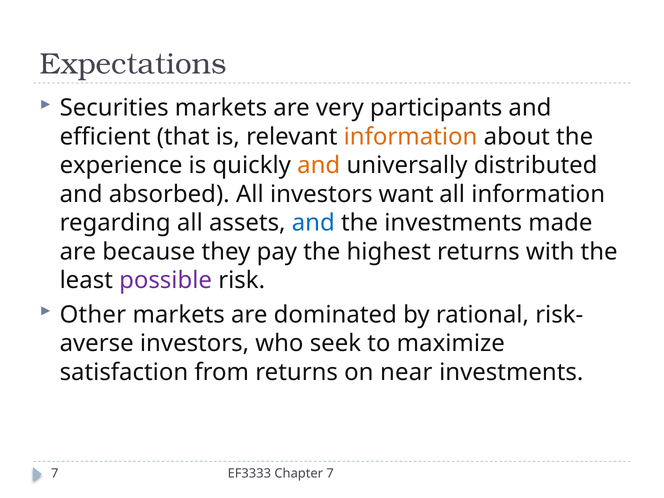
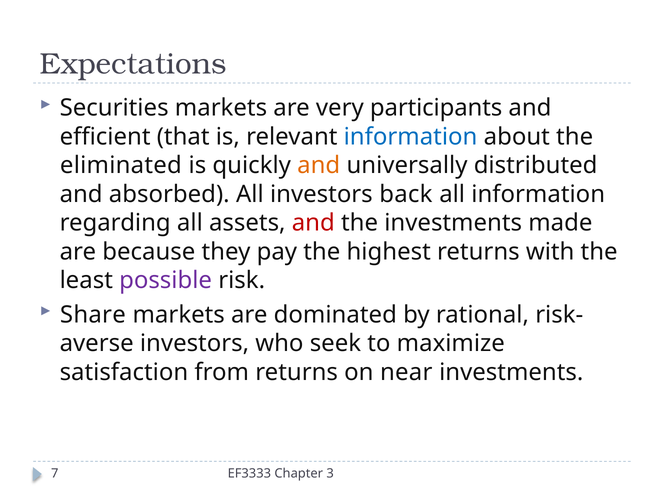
information colour: orange -> blue (411, 137)
experience: experience -> eliminated (121, 165)
want: want -> back (406, 194)
and colour: blue -> red (313, 223)
Other: Other -> Share (93, 315)
Chapter 7: 7 -> 3 (330, 473)
